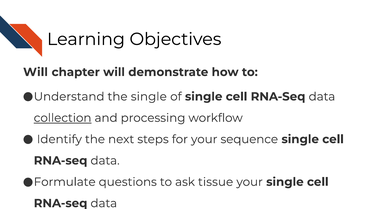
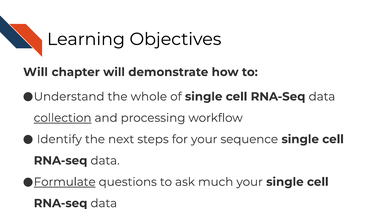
the single: single -> whole (149, 96)
Formulate underline: none -> present (65, 182)
tissue: tissue -> much (216, 182)
